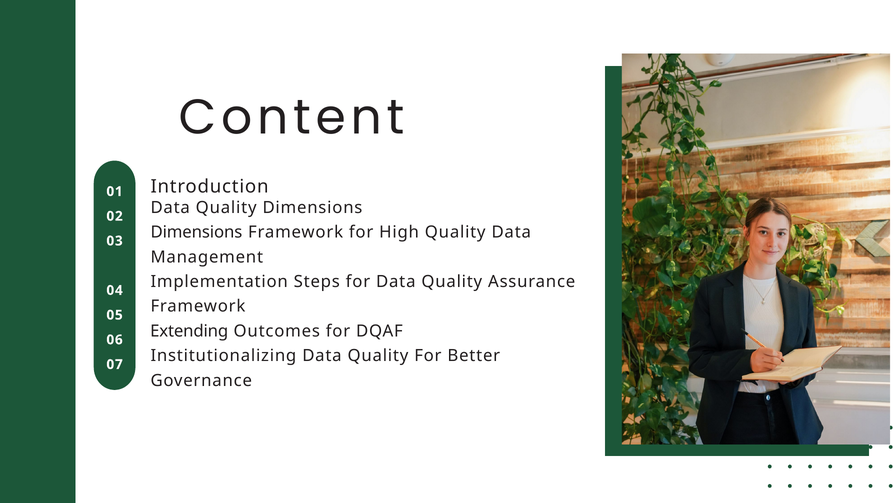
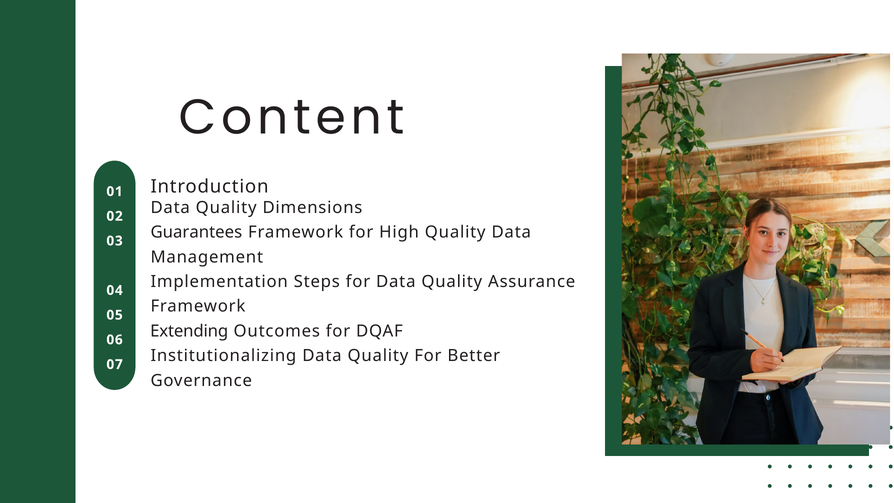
Dimensions: Dimensions -> Guarantees (196, 232)
